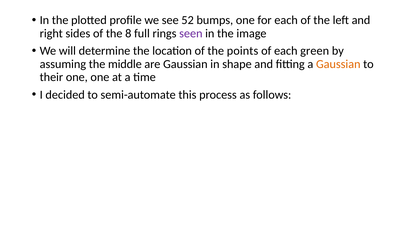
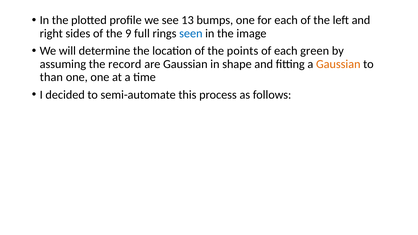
52: 52 -> 13 (188, 20)
8: 8 -> 9 (128, 33)
seen colour: purple -> blue (191, 33)
middle: middle -> record (125, 64)
their: their -> than (51, 77)
